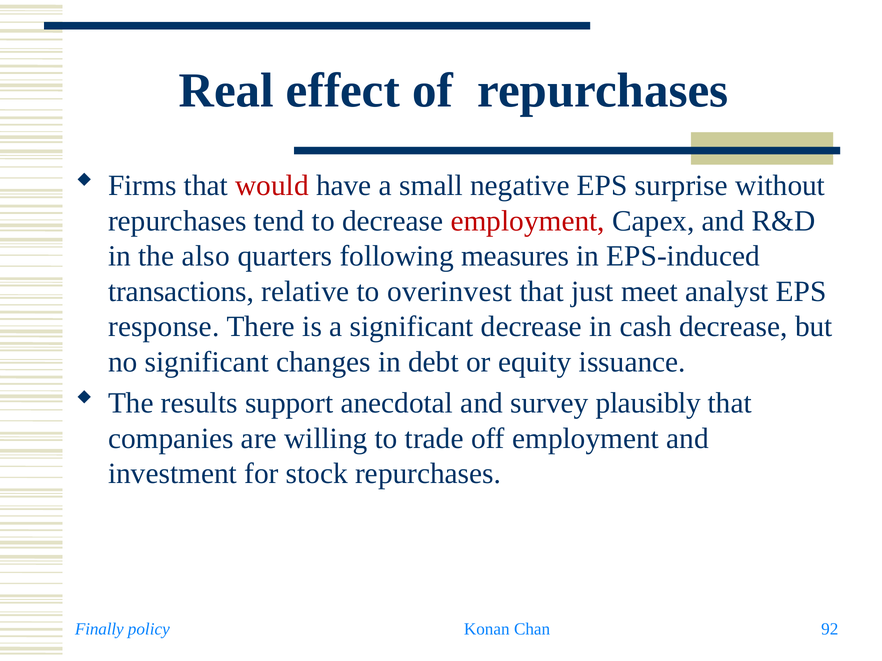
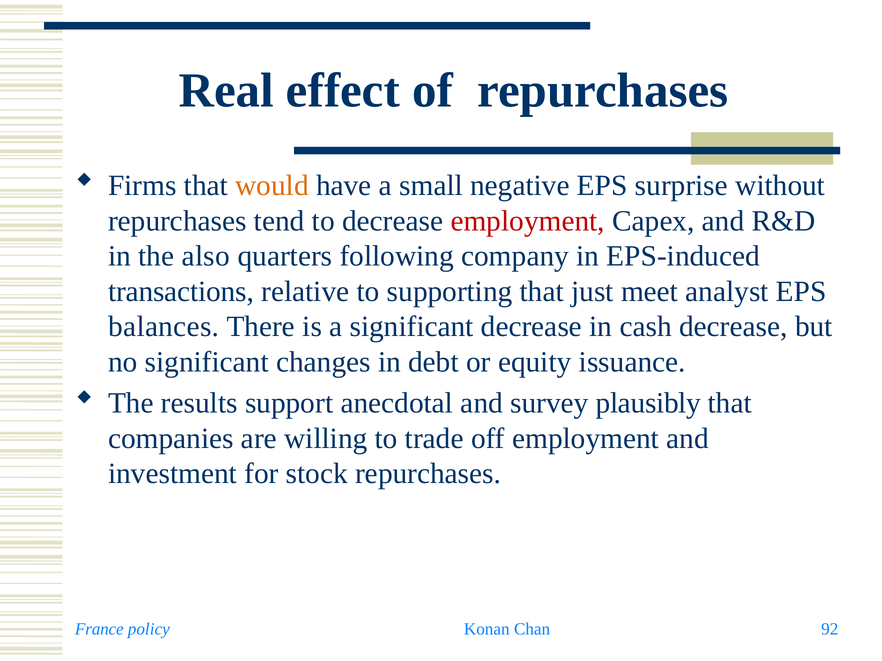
would colour: red -> orange (272, 186)
measures: measures -> company (515, 256)
overinvest: overinvest -> supporting (450, 292)
response: response -> balances (164, 327)
Finally: Finally -> France (99, 629)
